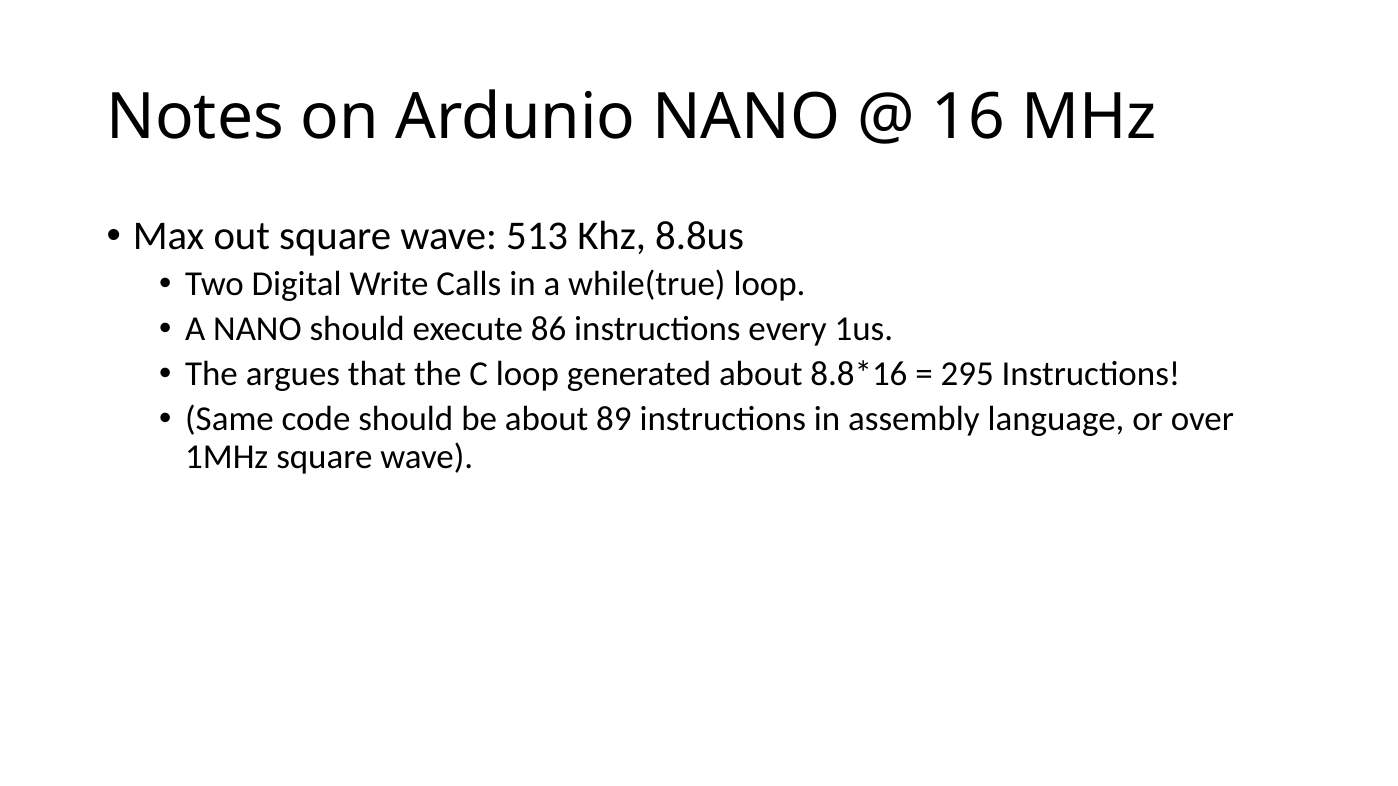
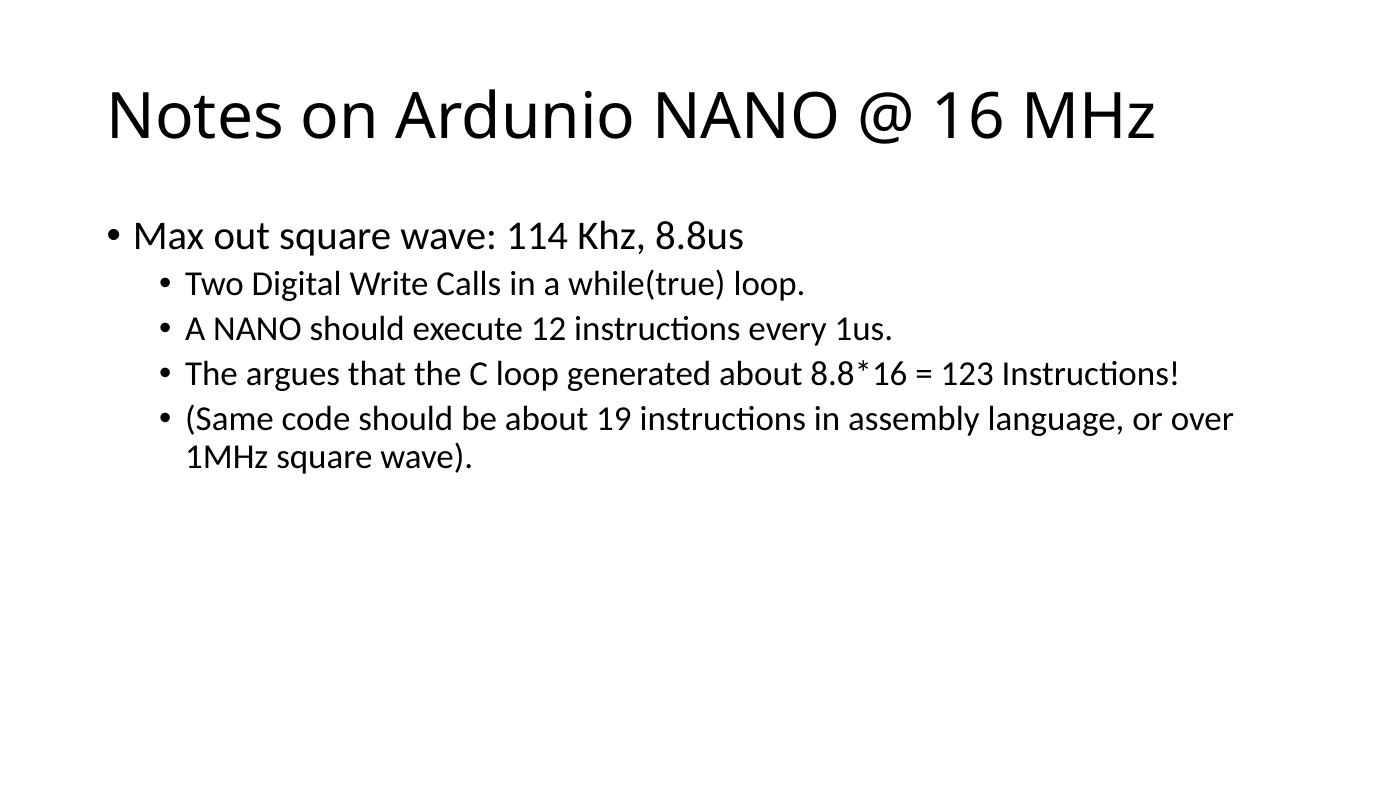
513: 513 -> 114 (537, 236)
86: 86 -> 12 (549, 330)
295: 295 -> 123 (967, 375)
89: 89 -> 19 (614, 420)
